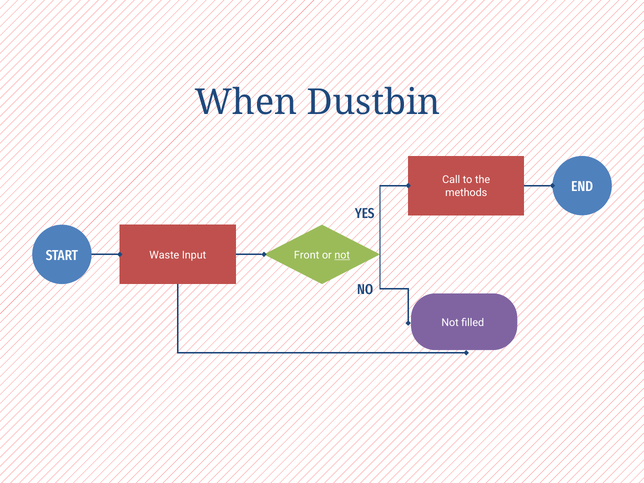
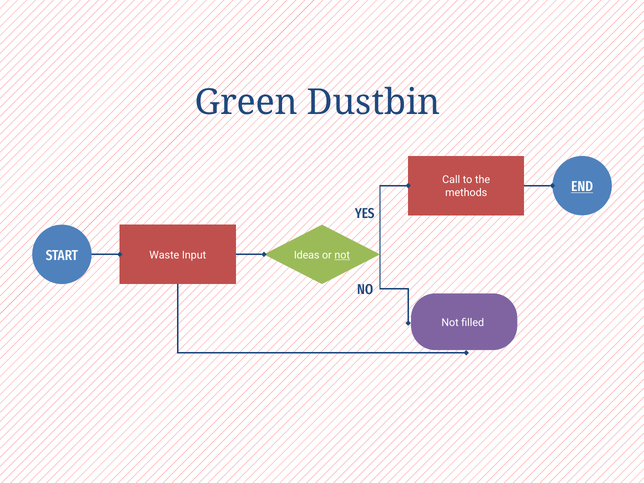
When: When -> Green (246, 102)
END underline: none -> present (582, 187)
Front: Front -> Ideas (307, 255)
